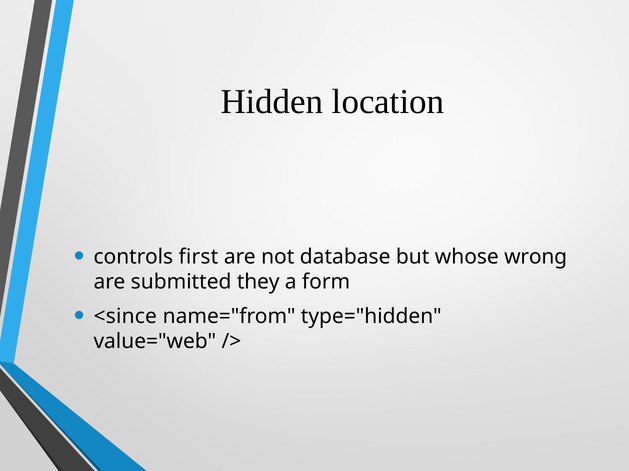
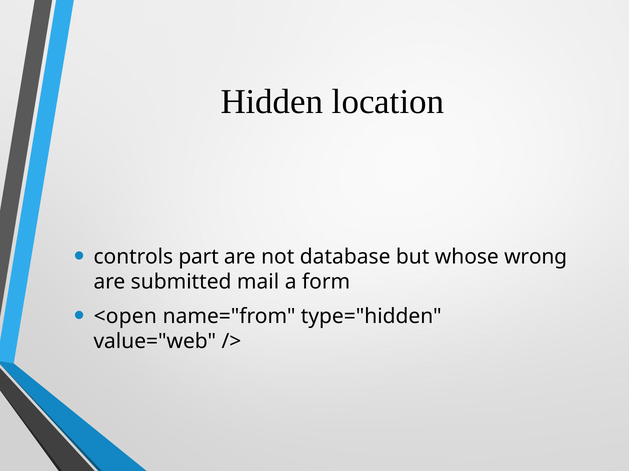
first: first -> part (199, 257)
they: they -> mail (258, 282)
<since: <since -> <open (125, 317)
